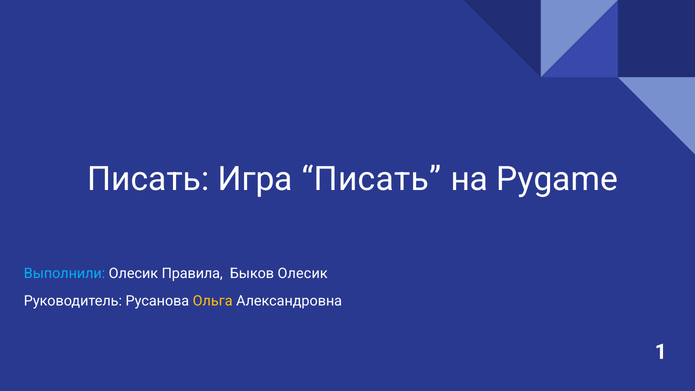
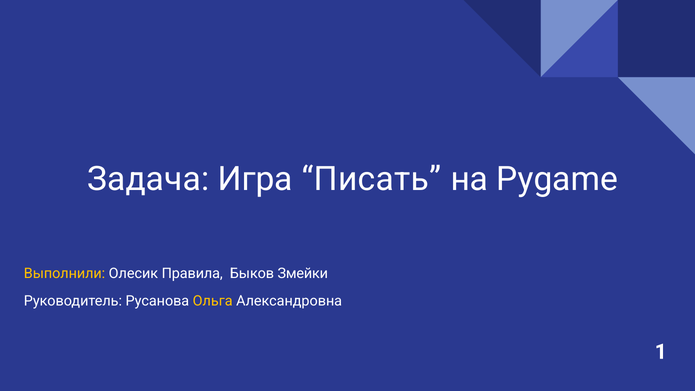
Писать: Писать -> Задача (148, 179)
Выполнили colour: light blue -> yellow (65, 273)
Быков Олесик: Олесик -> Змейки (303, 273)
